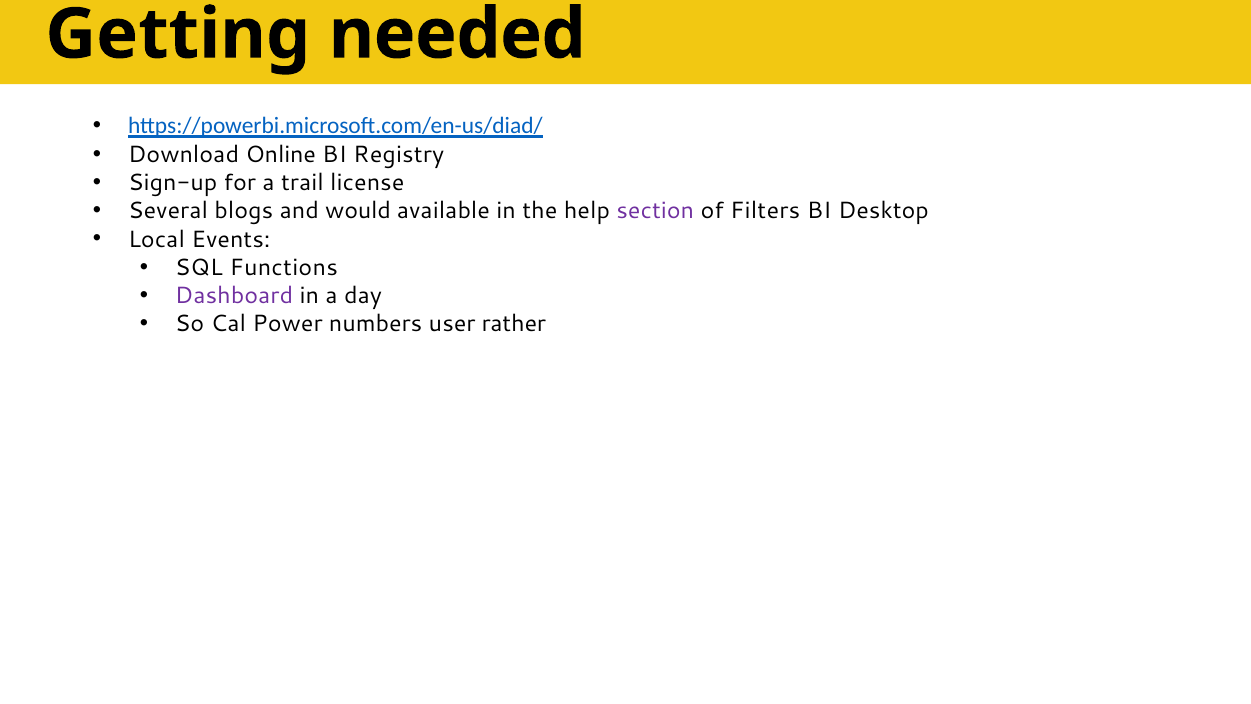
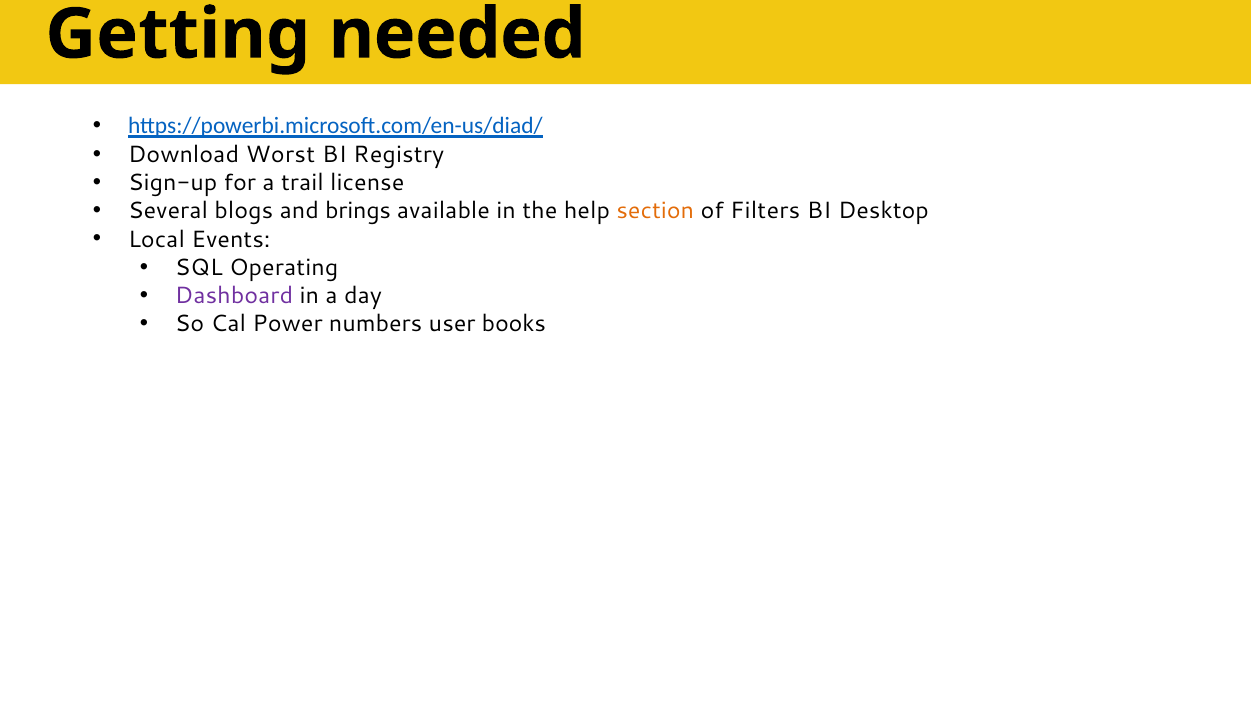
Online: Online -> Worst (281, 155)
would: would -> brings (358, 211)
section colour: purple -> orange (655, 211)
Functions: Functions -> Operating (284, 267)
rather: rather -> books (514, 324)
